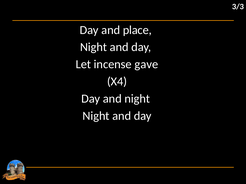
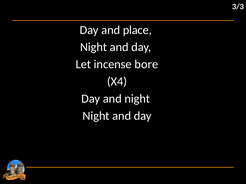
gave: gave -> bore (146, 64)
